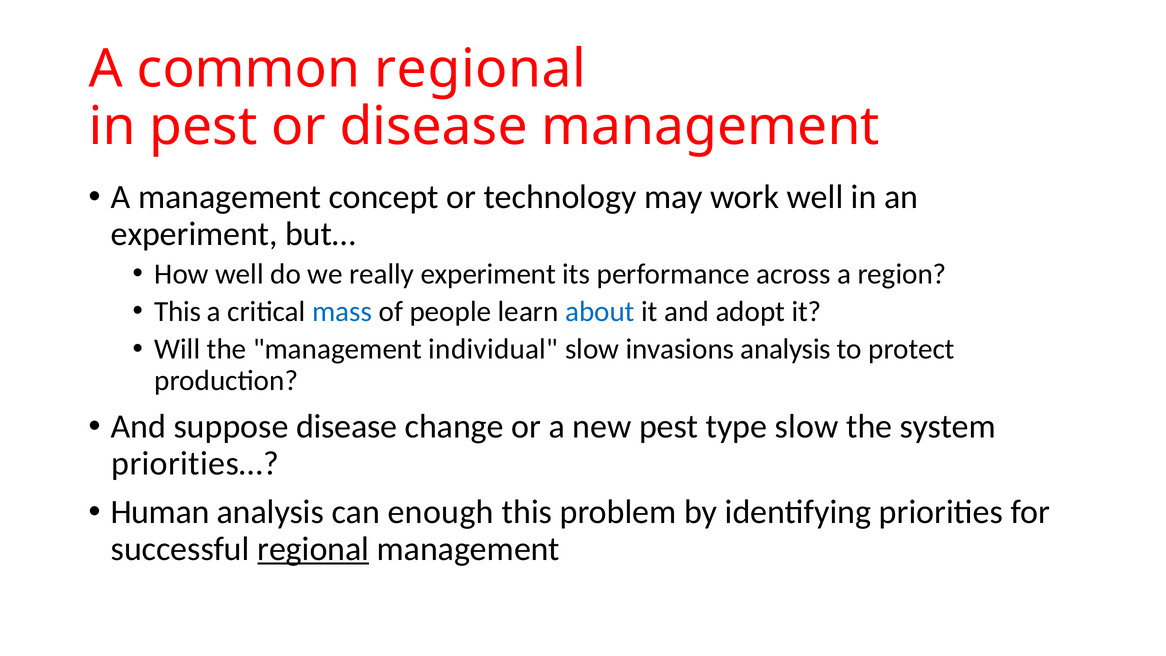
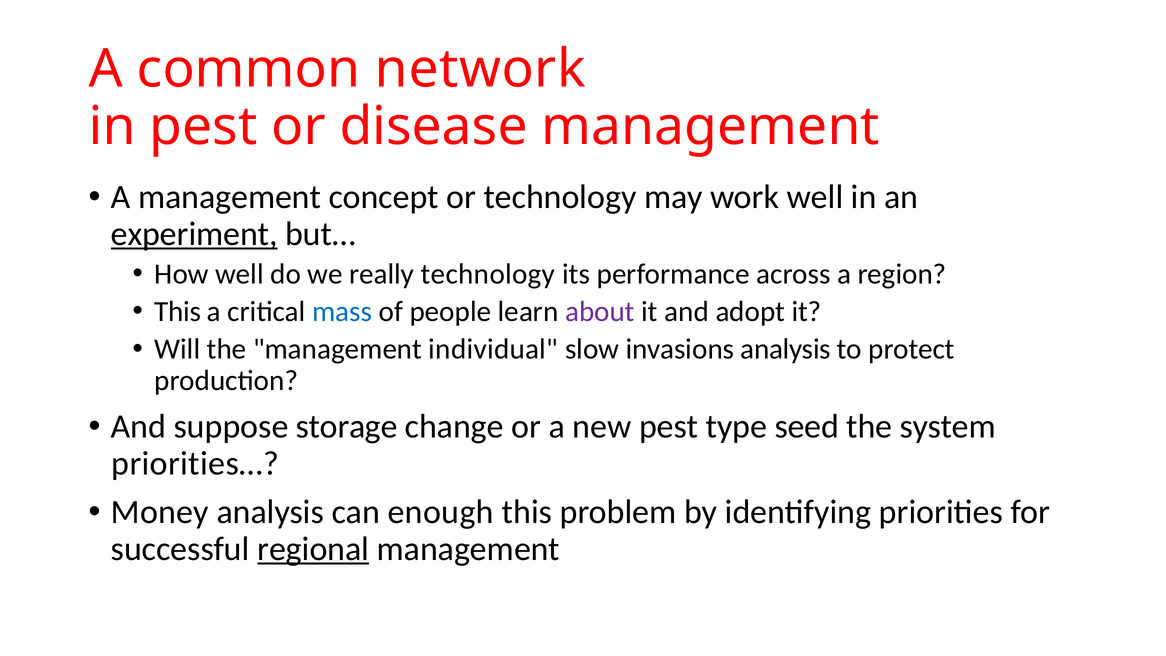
common regional: regional -> network (480, 69)
experiment underline: none -> present (194, 234)
really experiment: experiment -> technology (488, 274)
about colour: blue -> purple (600, 311)
suppose disease: disease -> storage (347, 427)
type slow: slow -> seed (807, 427)
Human: Human -> Money (160, 512)
